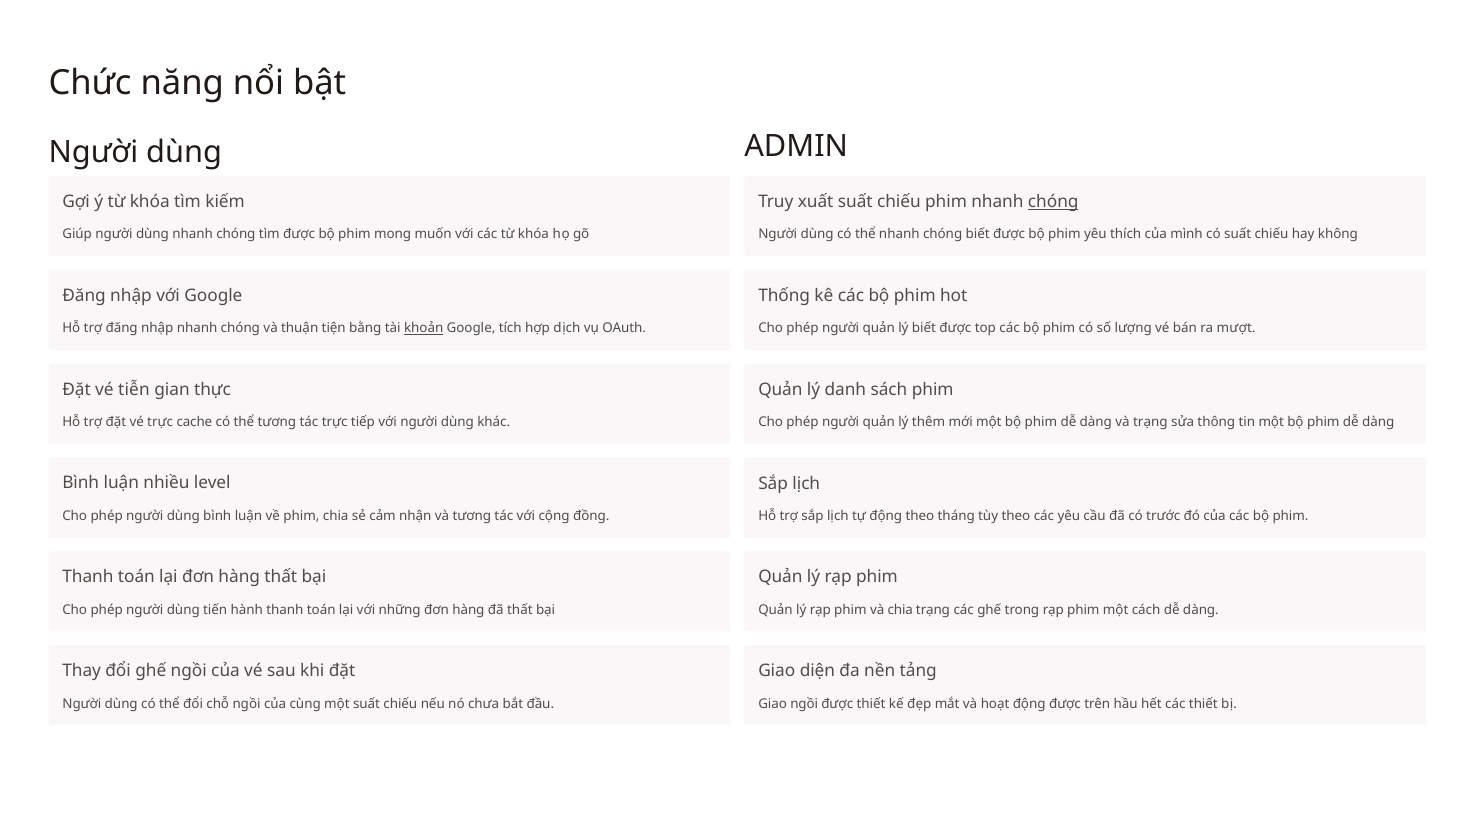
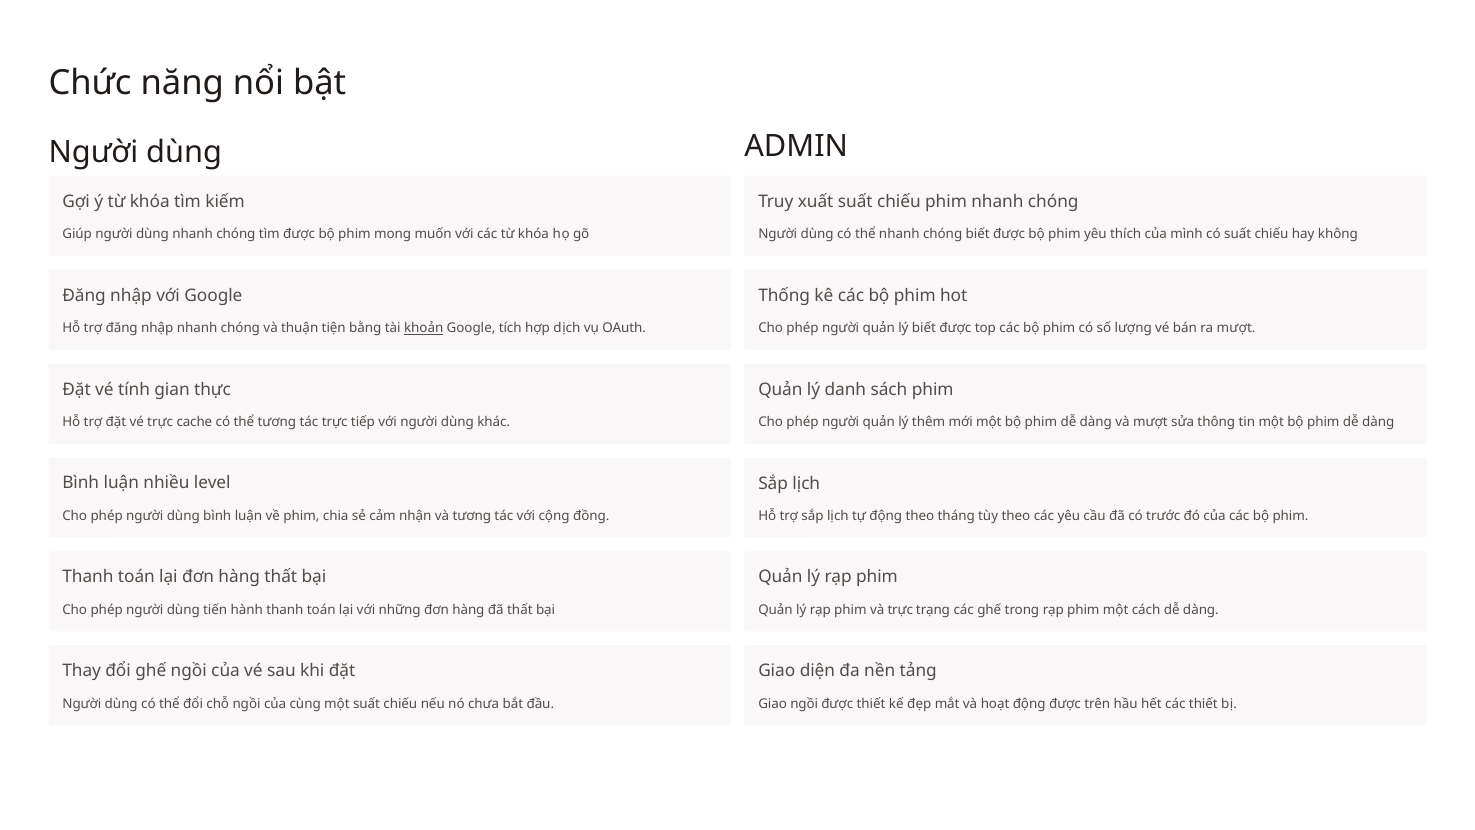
chóng underline: present -> none (1053, 202)
tiễn: tiễn -> tính (134, 389)
và trạng: trạng -> mượt (1150, 422)
và chia: chia -> trực (900, 610)
